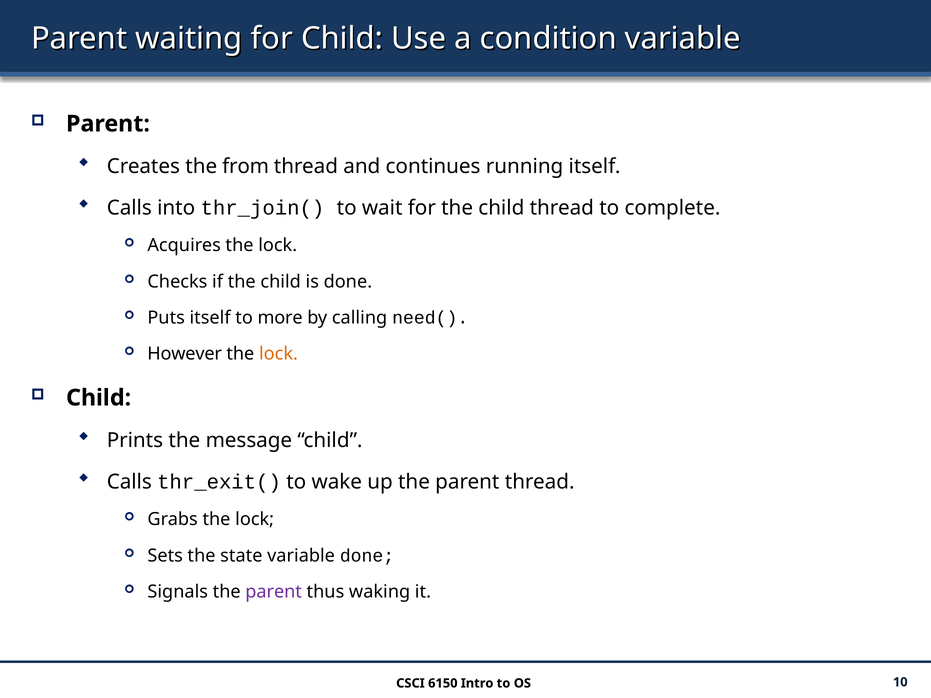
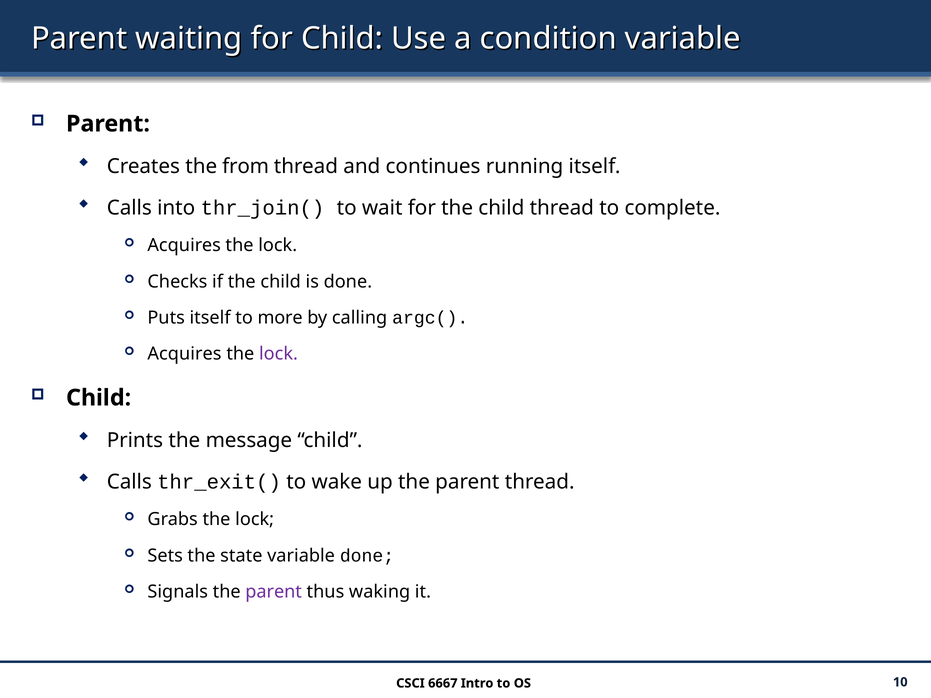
need(: need( -> argc( (430, 318)
However: However -> Acquires (185, 354)
lock colour: orange -> purple (278, 354)
6150: 6150 -> 6667 (443, 683)
